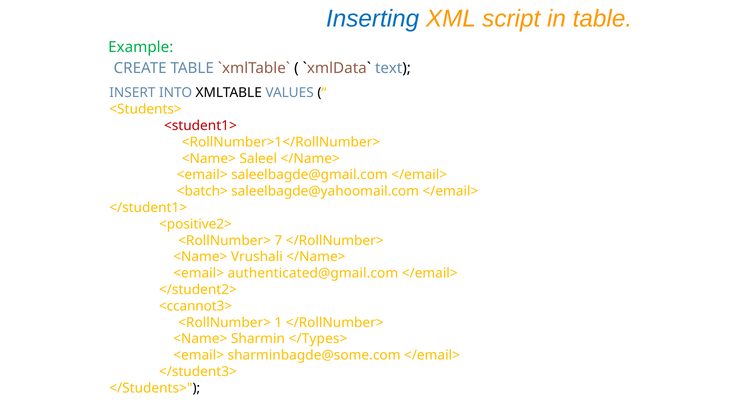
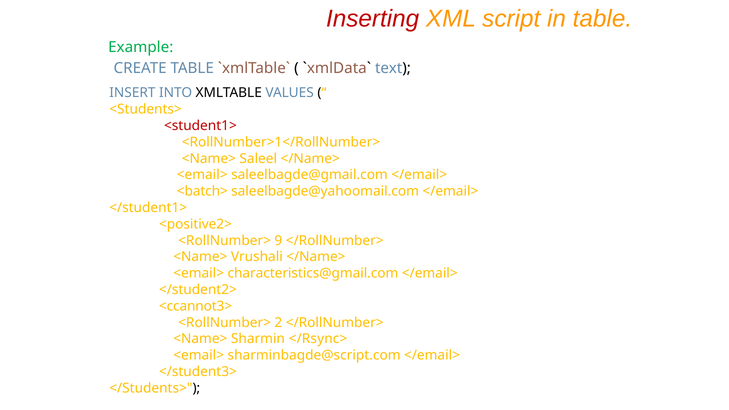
Inserting colour: blue -> red (373, 19)
7: 7 -> 9 (278, 241)
authenticated@gmail.com: authenticated@gmail.com -> characteristics@gmail.com (313, 273)
1: 1 -> 2 (278, 323)
</Types>: </Types> -> </Rsync> (318, 339)
sharminbagde@some.com: sharminbagde@some.com -> sharminbagde@script.com (314, 355)
